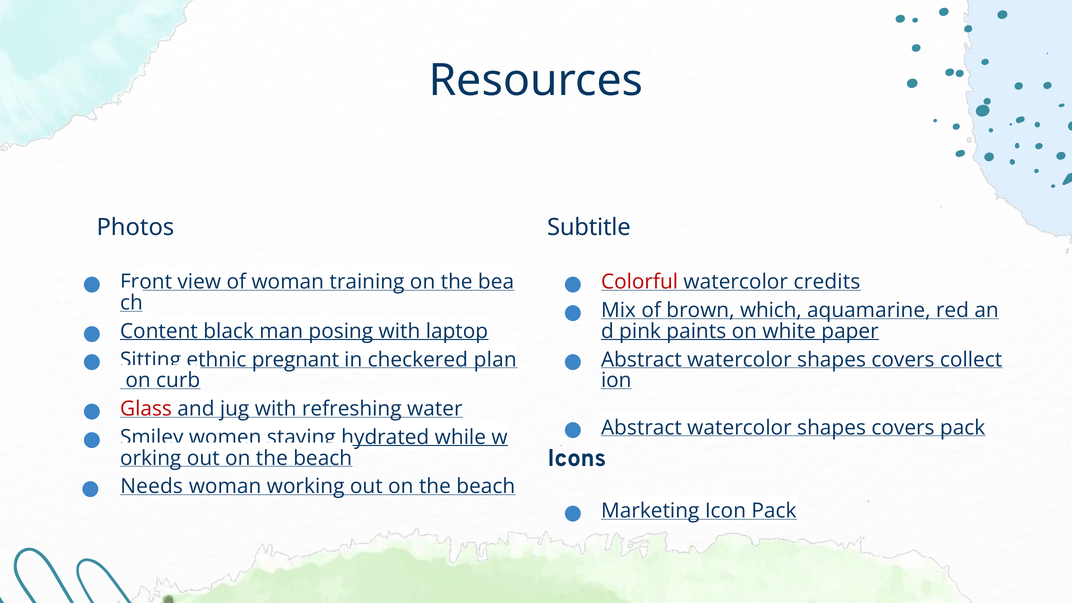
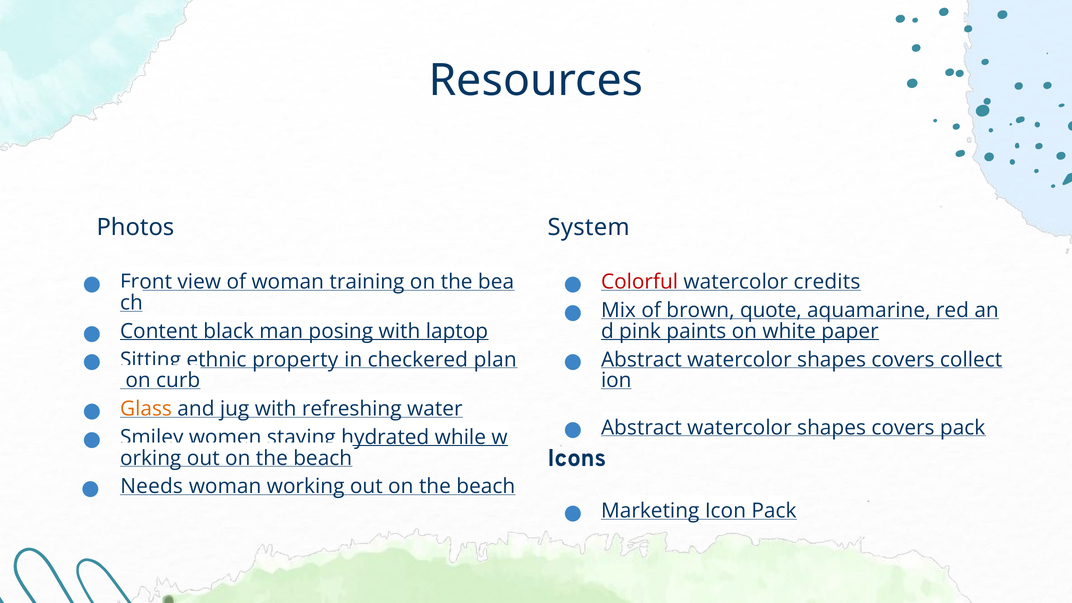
Subtitle: Subtitle -> System (589, 227)
which: which -> quote (771, 310)
pregnant: pregnant -> property (295, 360)
Glass colour: red -> orange (146, 409)
